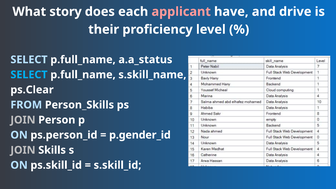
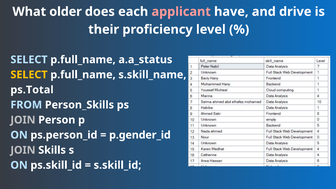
story: story -> older (66, 12)
SELECT colour: light blue -> yellow (29, 75)
ps.Clear: ps.Clear -> ps.Total (32, 90)
